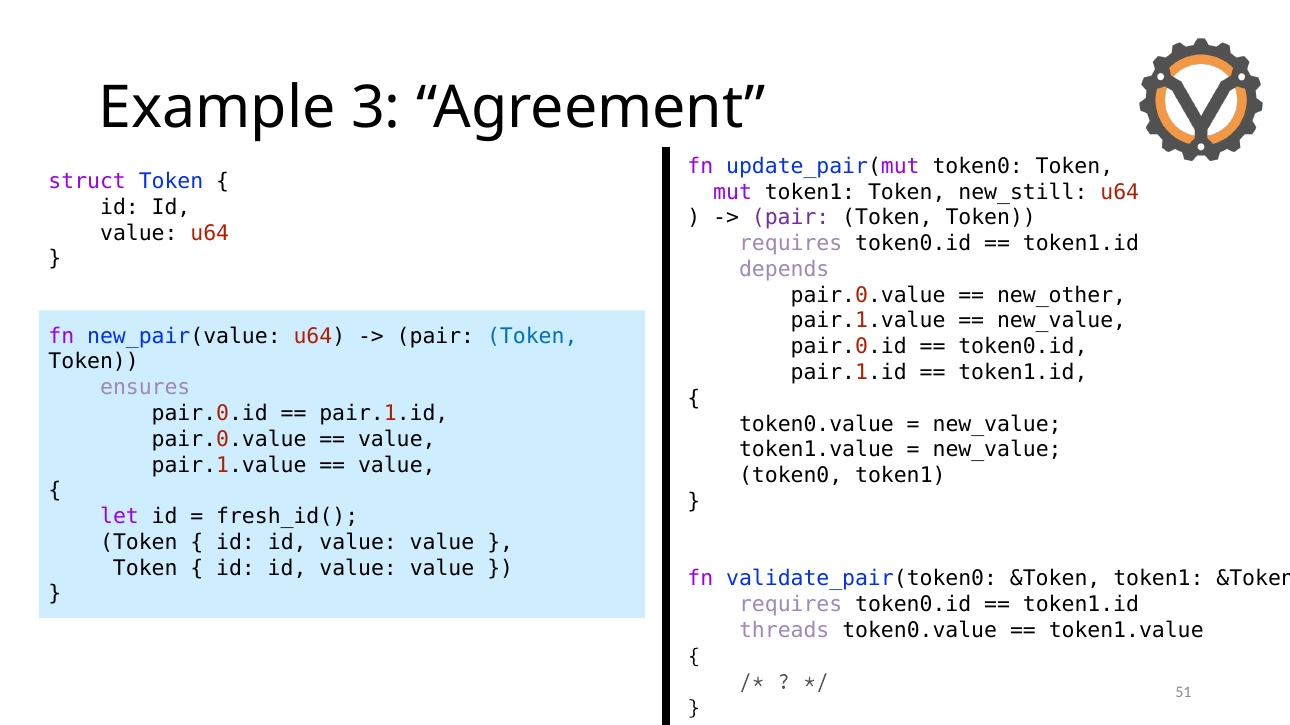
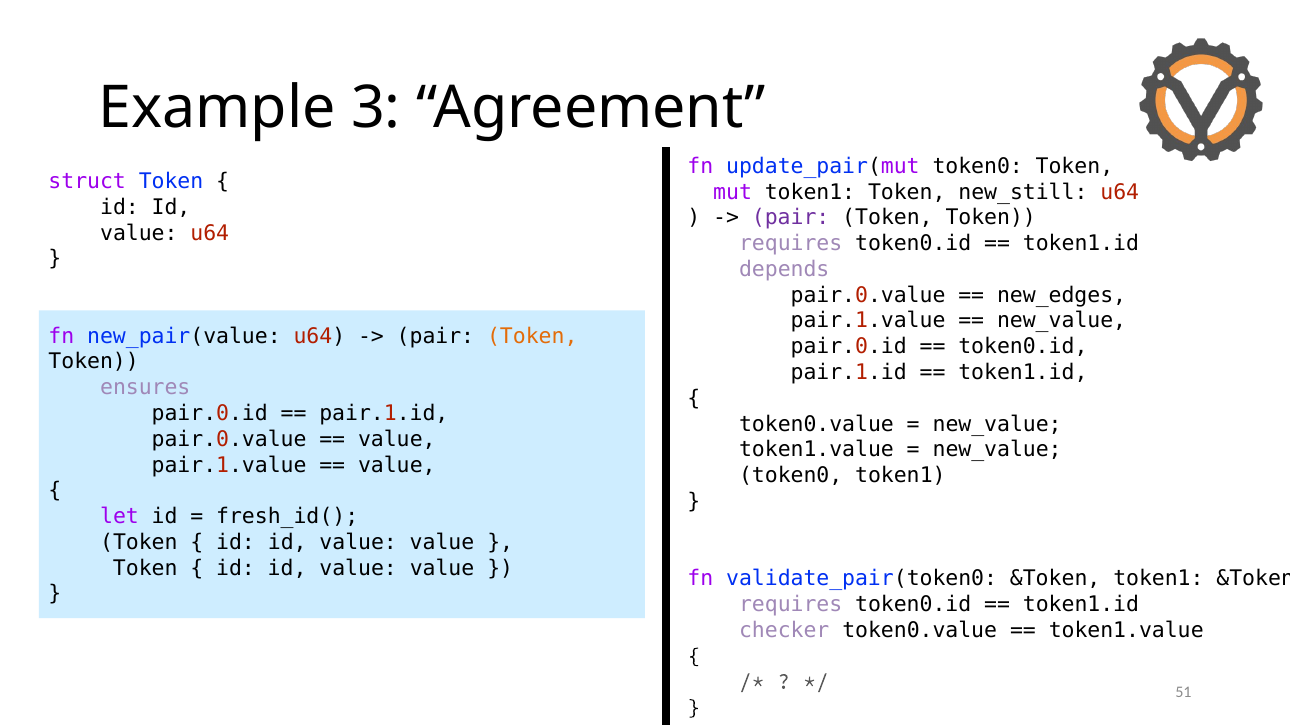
new_other: new_other -> new_edges (1062, 295)
Token colour: blue -> orange (532, 336)
threads: threads -> checker (784, 631)
